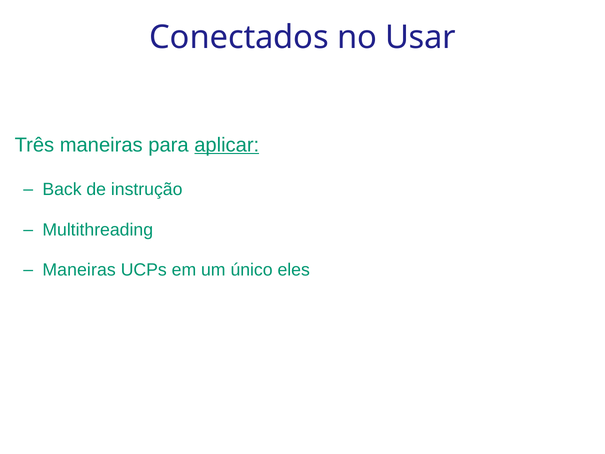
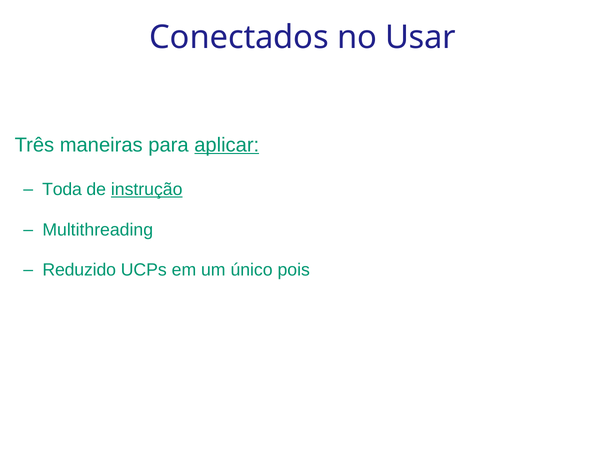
Back: Back -> Toda (62, 189)
instrução underline: none -> present (147, 189)
Maneiras: Maneiras -> Reduzido (79, 270)
eles: eles -> pois (294, 270)
